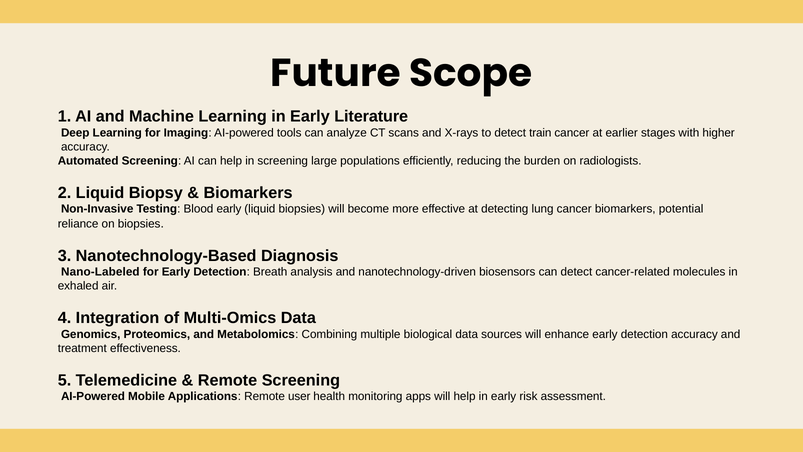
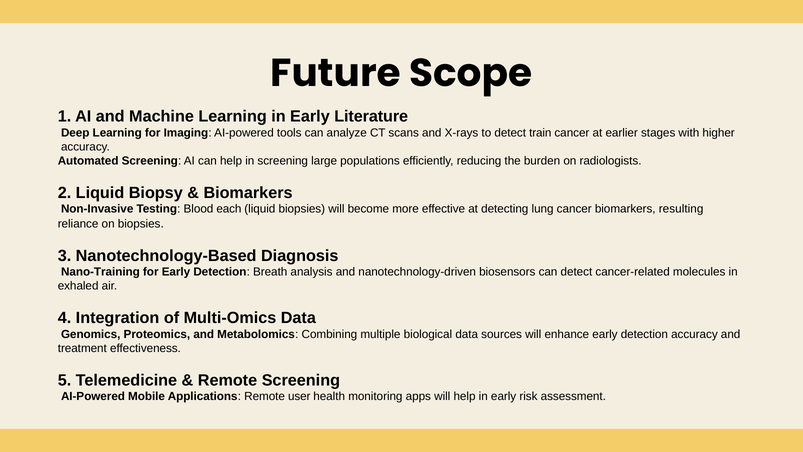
Blood early: early -> each (229, 209)
potential: potential -> resulting (681, 209)
Nano-Labeled: Nano-Labeled -> Nano-Training (100, 272)
